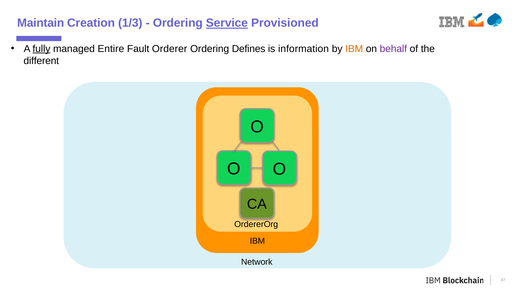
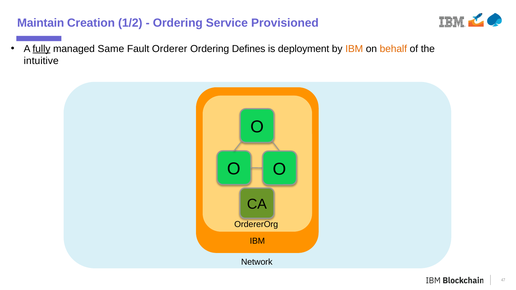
1/3: 1/3 -> 1/2 (130, 23)
Service underline: present -> none (227, 23)
Entire: Entire -> Same (111, 49)
information: information -> deployment (304, 49)
behalf colour: purple -> orange (393, 49)
different: different -> intuitive (41, 61)
